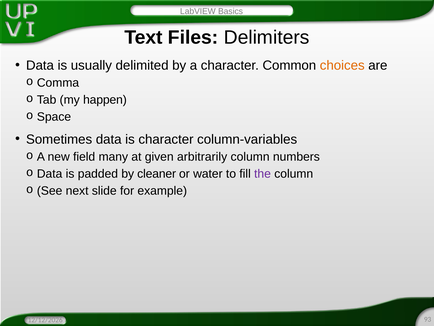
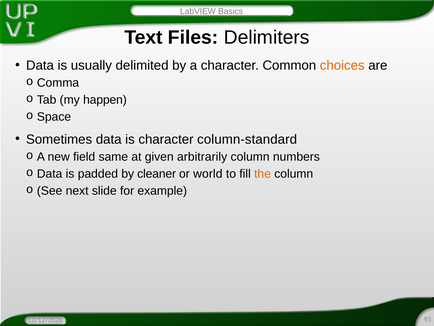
column-variables: column-variables -> column-standard (247, 139)
many: many -> same (113, 157)
water: water -> world (208, 174)
the colour: purple -> orange (263, 174)
